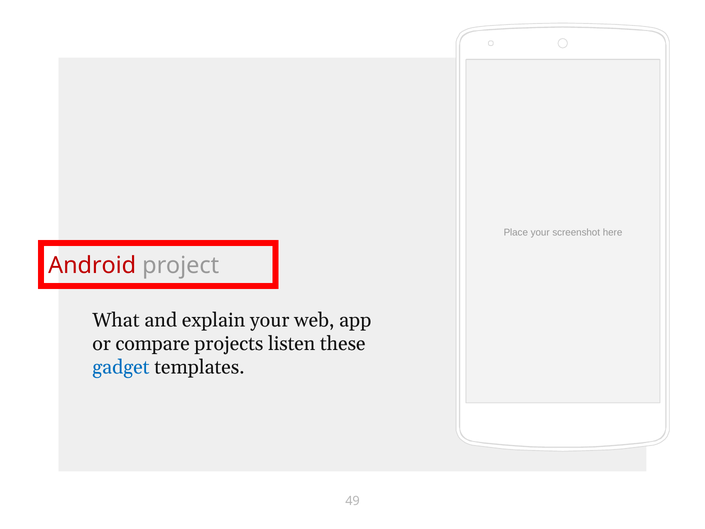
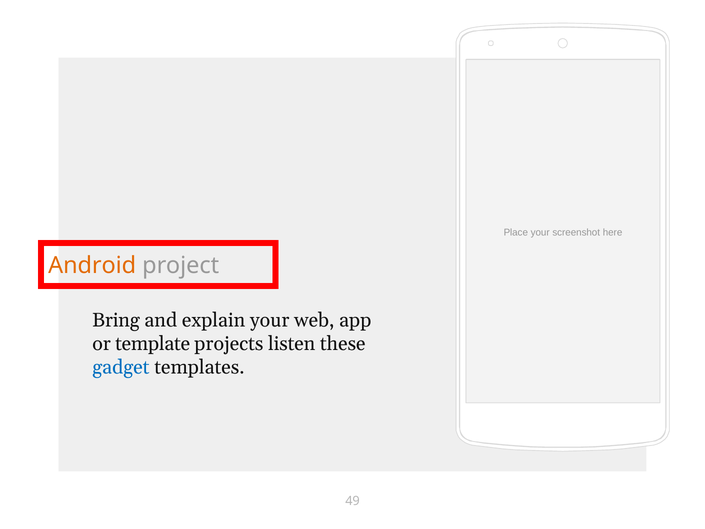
Android colour: red -> orange (92, 265)
What: What -> Bring (116, 320)
compare: compare -> template (153, 344)
